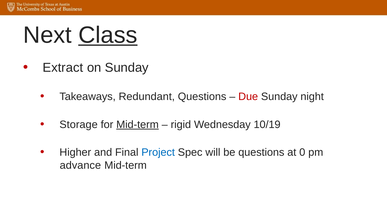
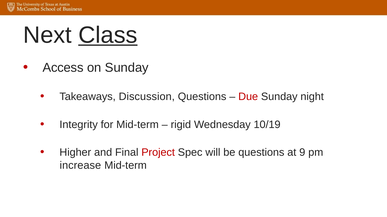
Extract: Extract -> Access (63, 68)
Redundant: Redundant -> Discussion (147, 97)
Storage: Storage -> Integrity (79, 125)
Mid-term underline: present -> none (137, 125)
Project colour: blue -> red (158, 153)
0: 0 -> 9 (302, 153)
advance: advance -> increase (80, 166)
